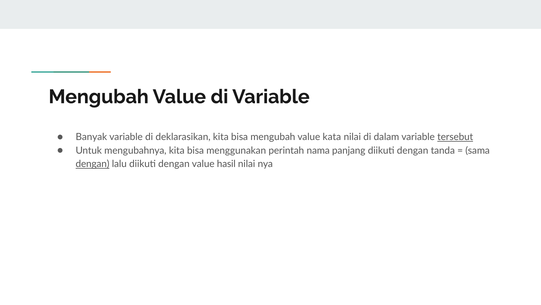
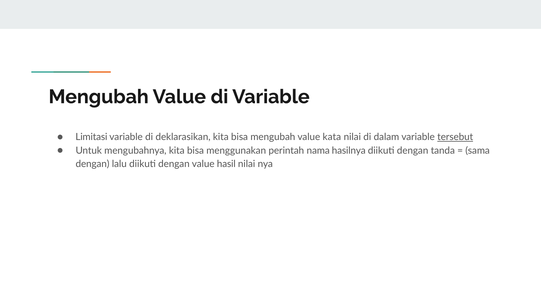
Banyak: Banyak -> Limitasi (91, 137)
panjang: panjang -> hasilnya (349, 150)
dengan underline: present -> none (93, 164)
